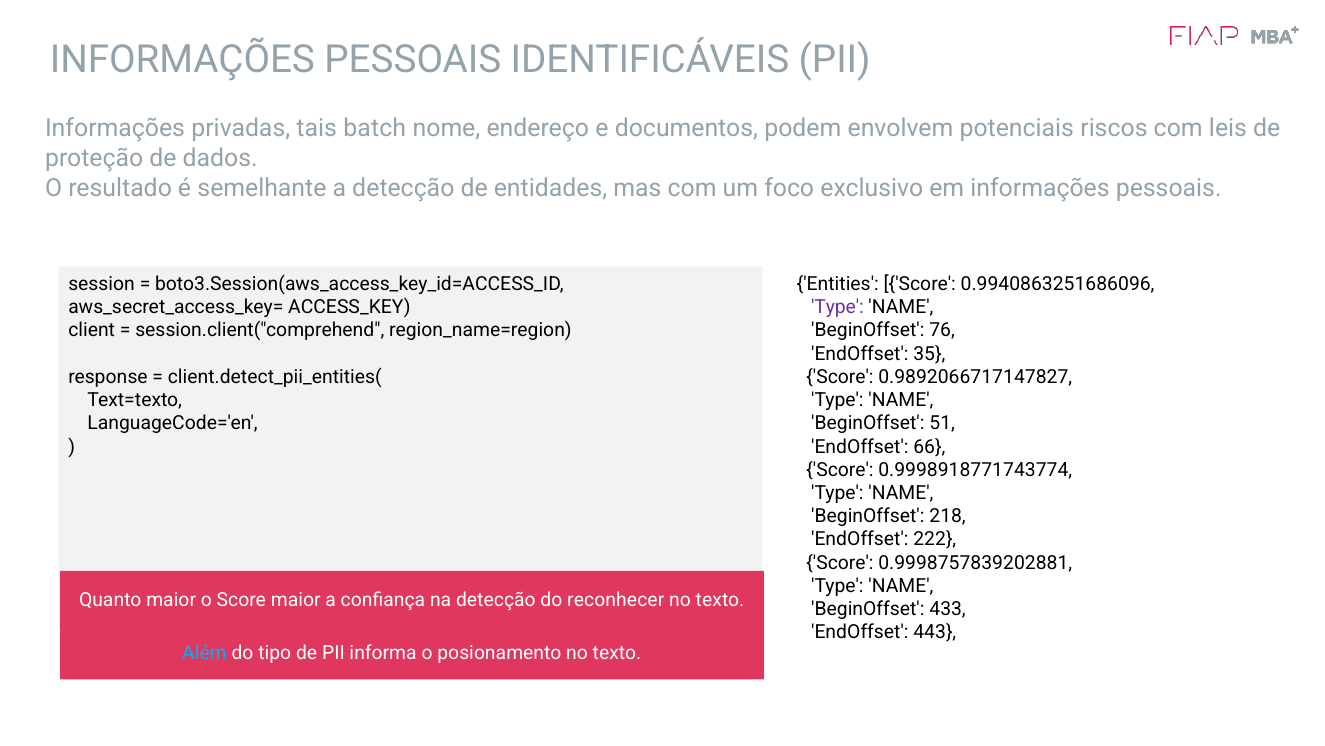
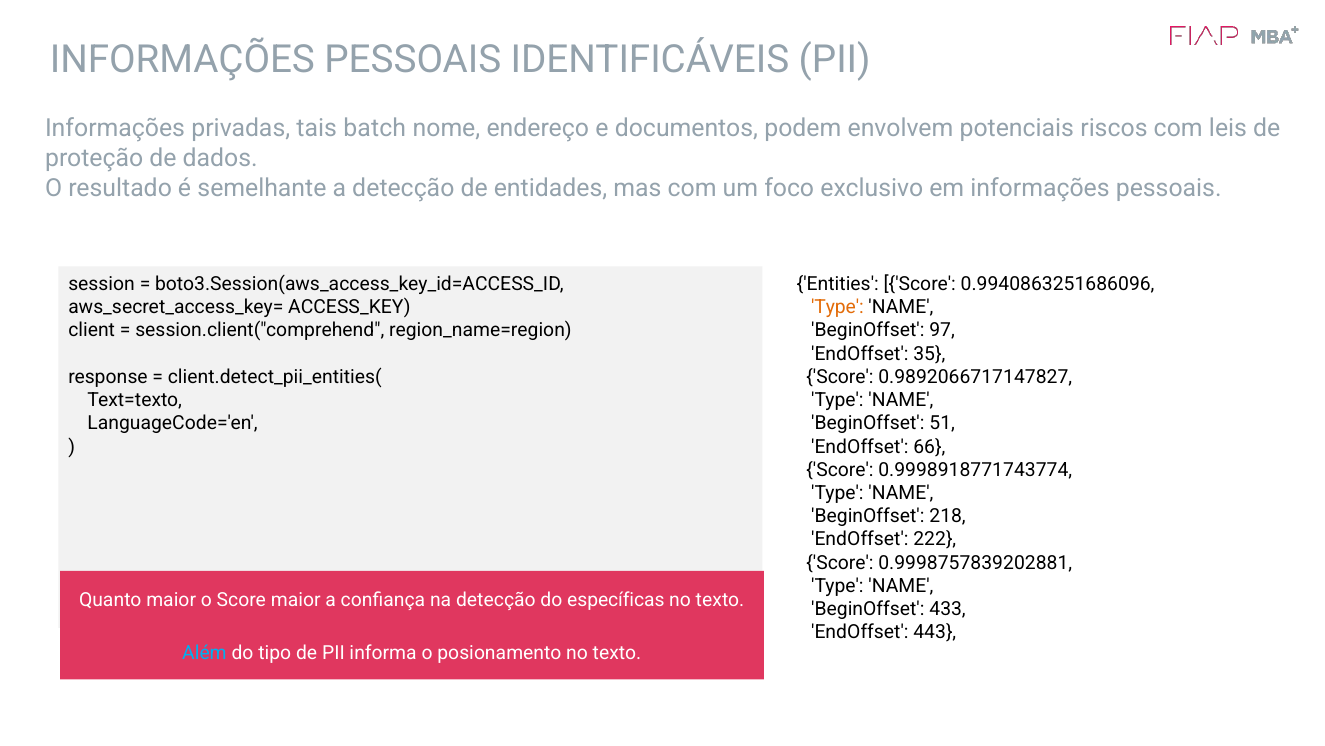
Type colour: purple -> orange (837, 307)
76: 76 -> 97 (942, 330)
reconhecer: reconhecer -> específicas (616, 600)
